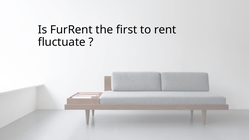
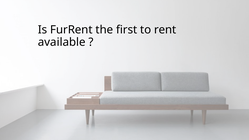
fluctuate: fluctuate -> available (62, 42)
